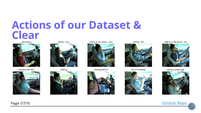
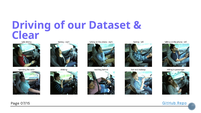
Actions: Actions -> Driving (31, 25)
